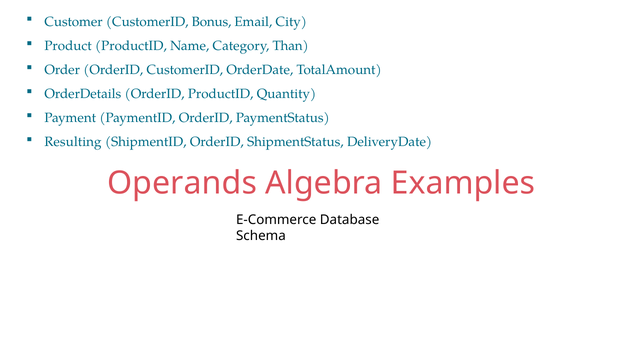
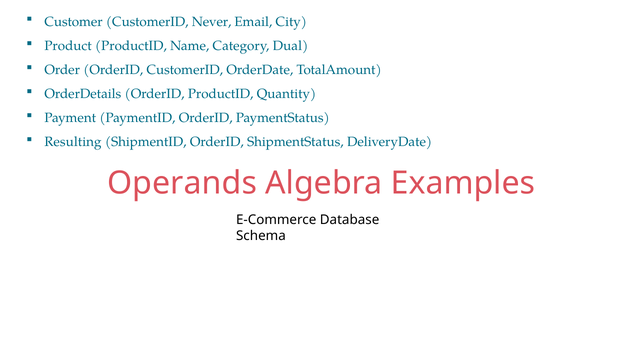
Bonus: Bonus -> Never (212, 22)
Than: Than -> Dual (290, 46)
